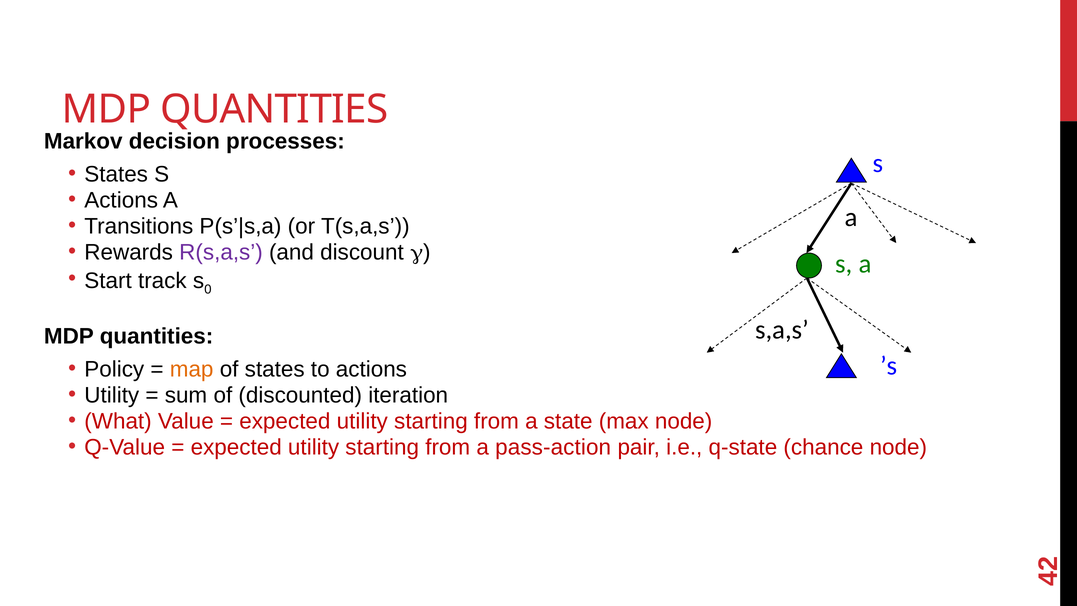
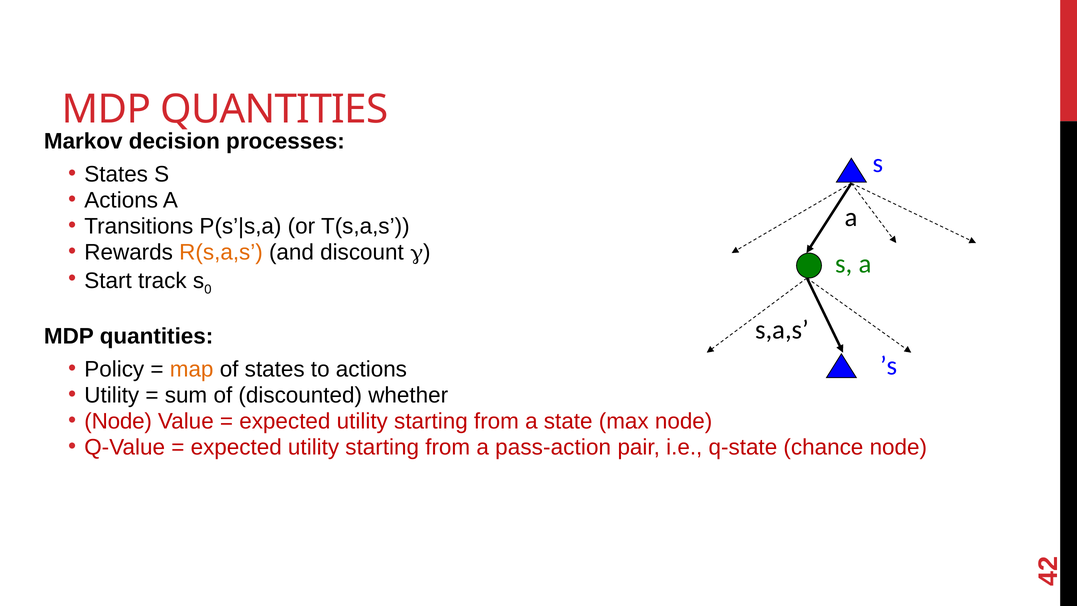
R(s,a,s colour: purple -> orange (221, 252)
iteration: iteration -> whether (408, 395)
What: What -> Node (118, 421)
